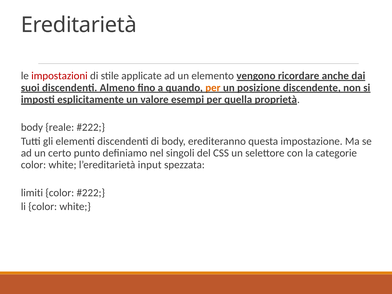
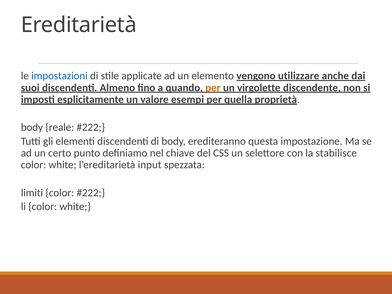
impostazioni colour: red -> blue (59, 76)
ricordare: ricordare -> utilizzare (299, 76)
posizione: posizione -> virgolette (259, 88)
singoli: singoli -> chiave (180, 153)
categorie: categorie -> stabilisce (336, 153)
